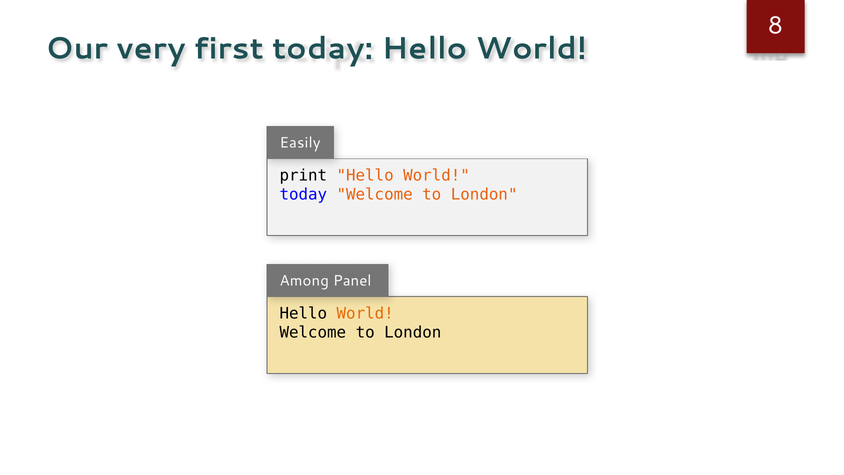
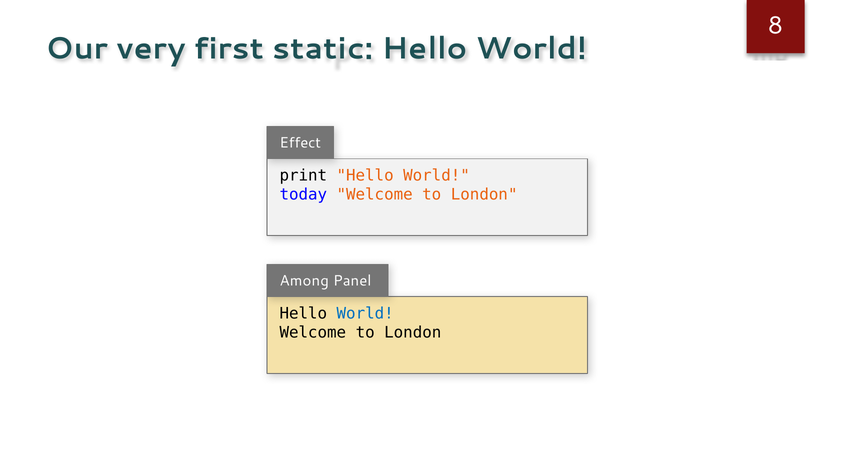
first today: today -> static (323, 49)
Easily: Easily -> Effect (300, 143)
World colour: orange -> blue (365, 313)
